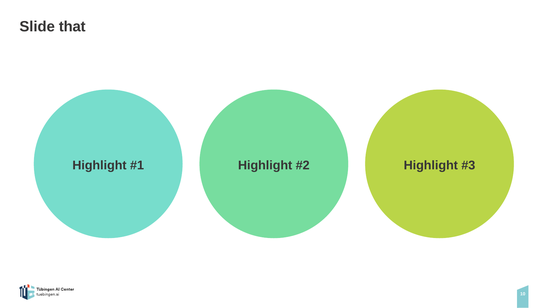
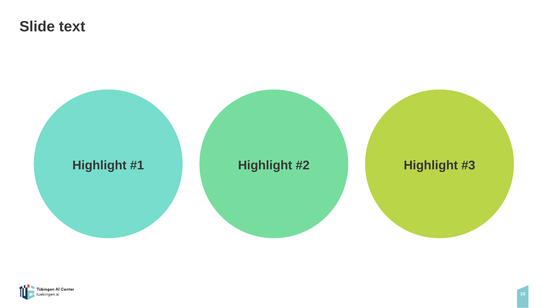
that: that -> text (72, 27)
